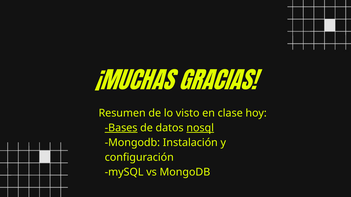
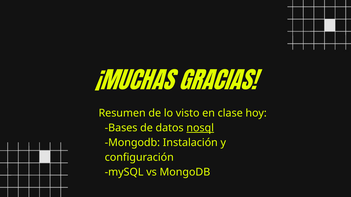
Bases underline: present -> none (121, 128)
